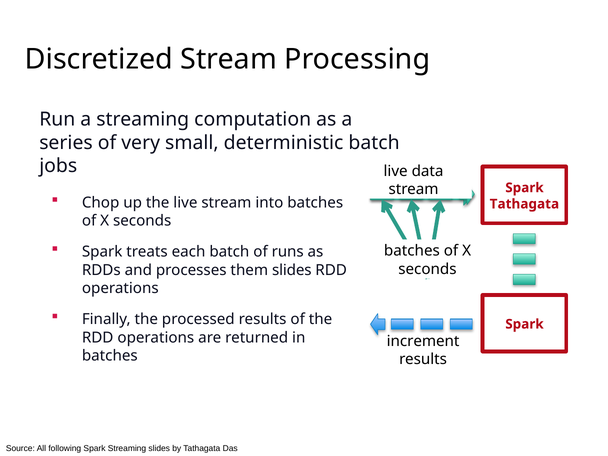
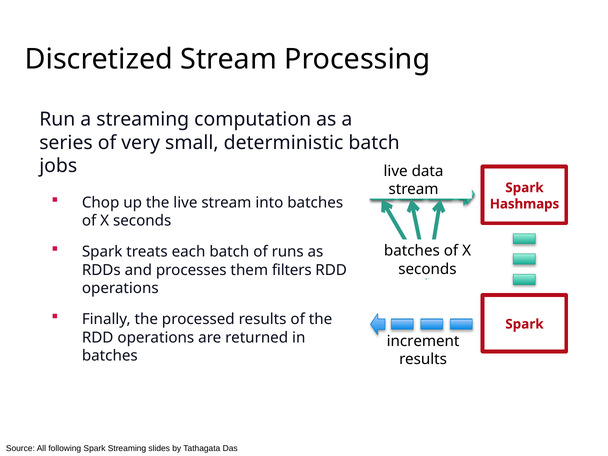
Tathagata: Tathagata -> Hashmaps (524, 204)
them slides: slides -> filters (292, 270)
